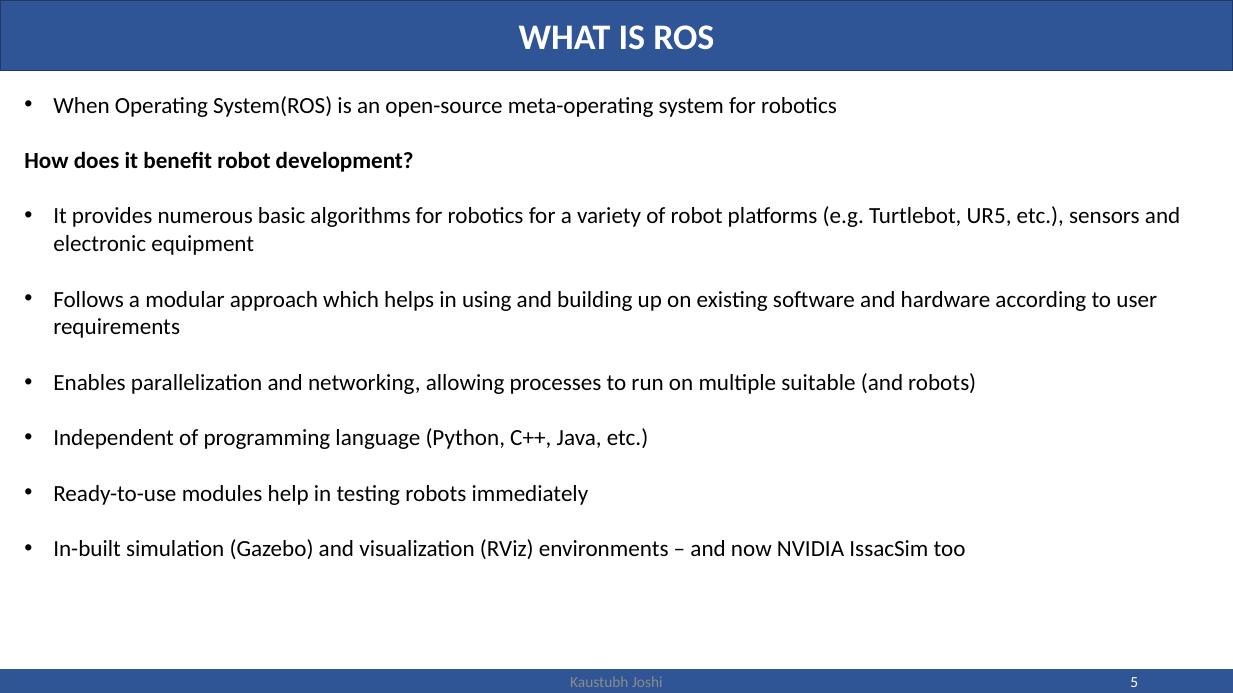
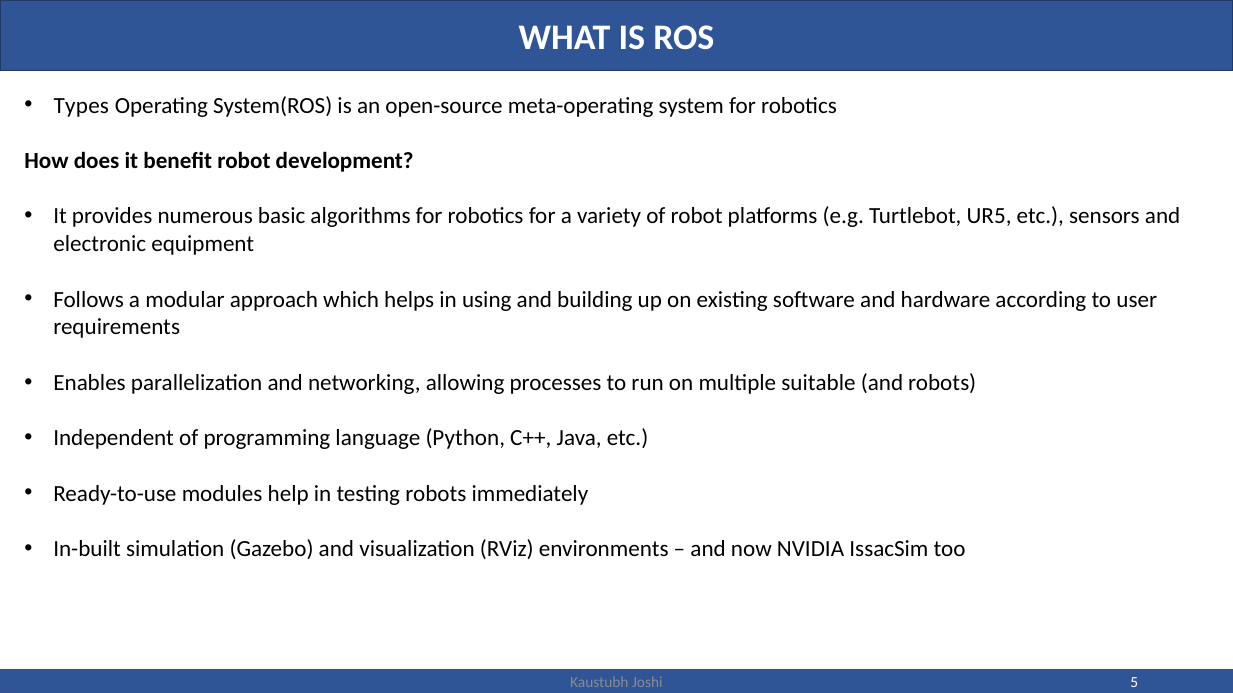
When: When -> Types (81, 106)
